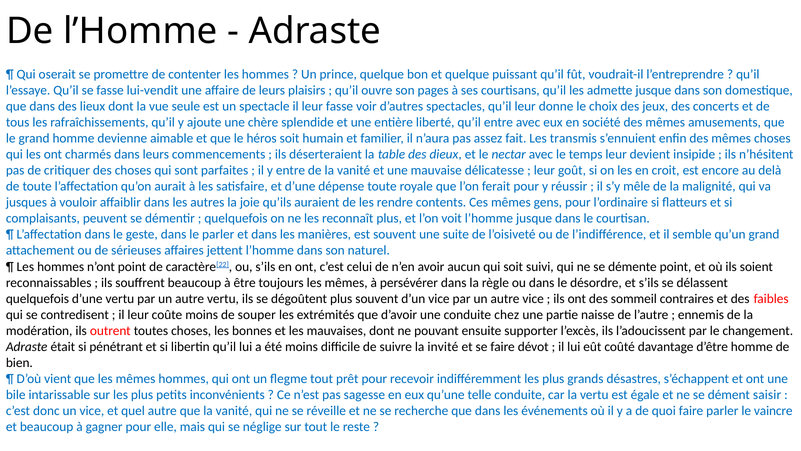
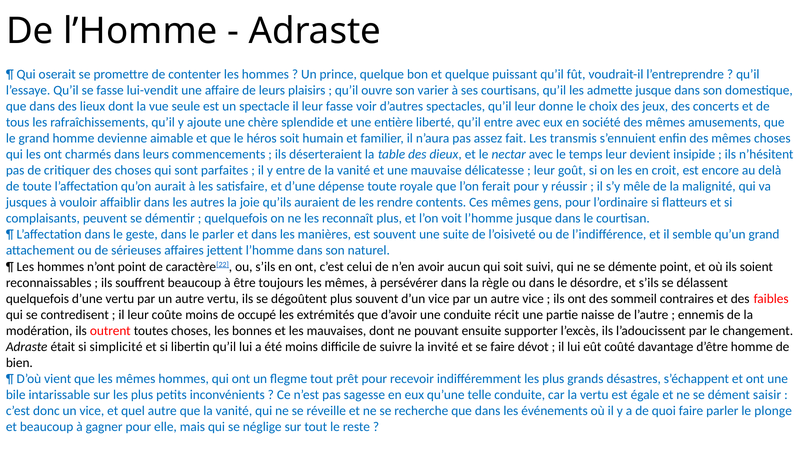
pages: pages -> varier (433, 90)
souper: souper -> occupé (257, 314)
chez: chez -> récit (507, 314)
pénétrant: pénétrant -> simplicité (116, 346)
vaincre: vaincre -> plonge (773, 410)
